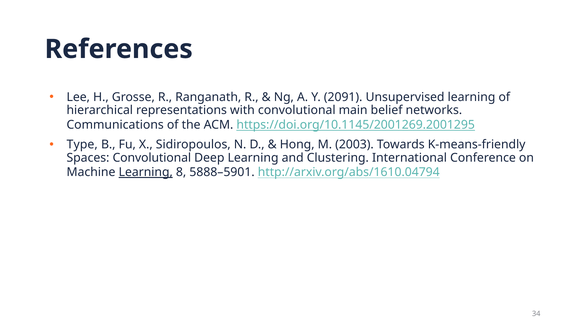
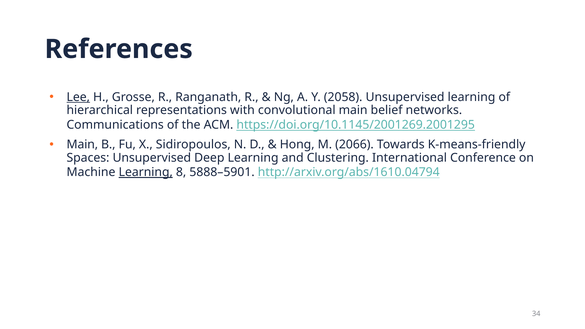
Lee underline: none -> present (78, 97)
2091: 2091 -> 2058 (343, 97)
Type: Type -> Main (82, 145)
2003: 2003 -> 2066 (354, 145)
Spaces Convolutional: Convolutional -> Unsupervised (152, 158)
